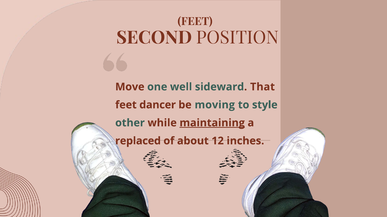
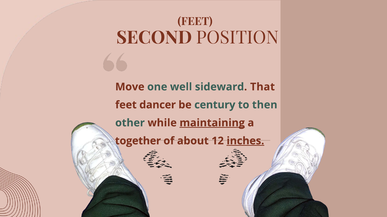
moving: moving -> century (215, 105)
style: style -> then (265, 105)
replaced: replaced -> together (138, 141)
inches underline: none -> present (245, 141)
